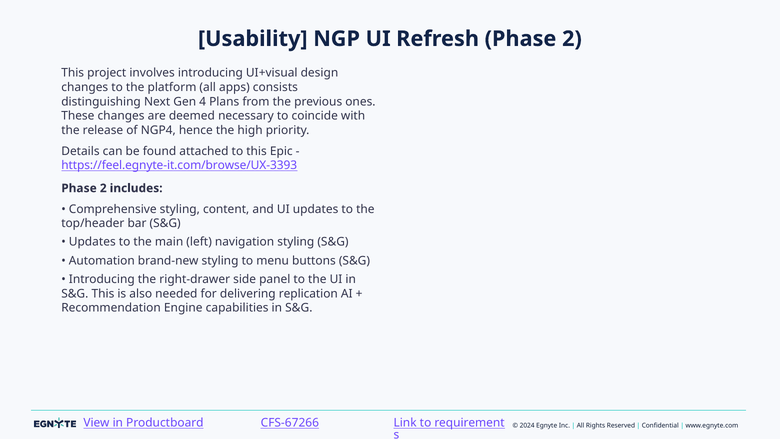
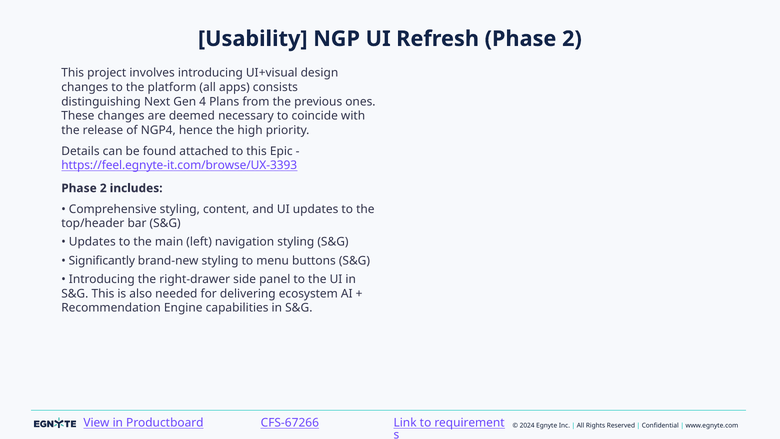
Automation: Automation -> Significantly (102, 261)
replication: replication -> ecosystem (308, 294)
